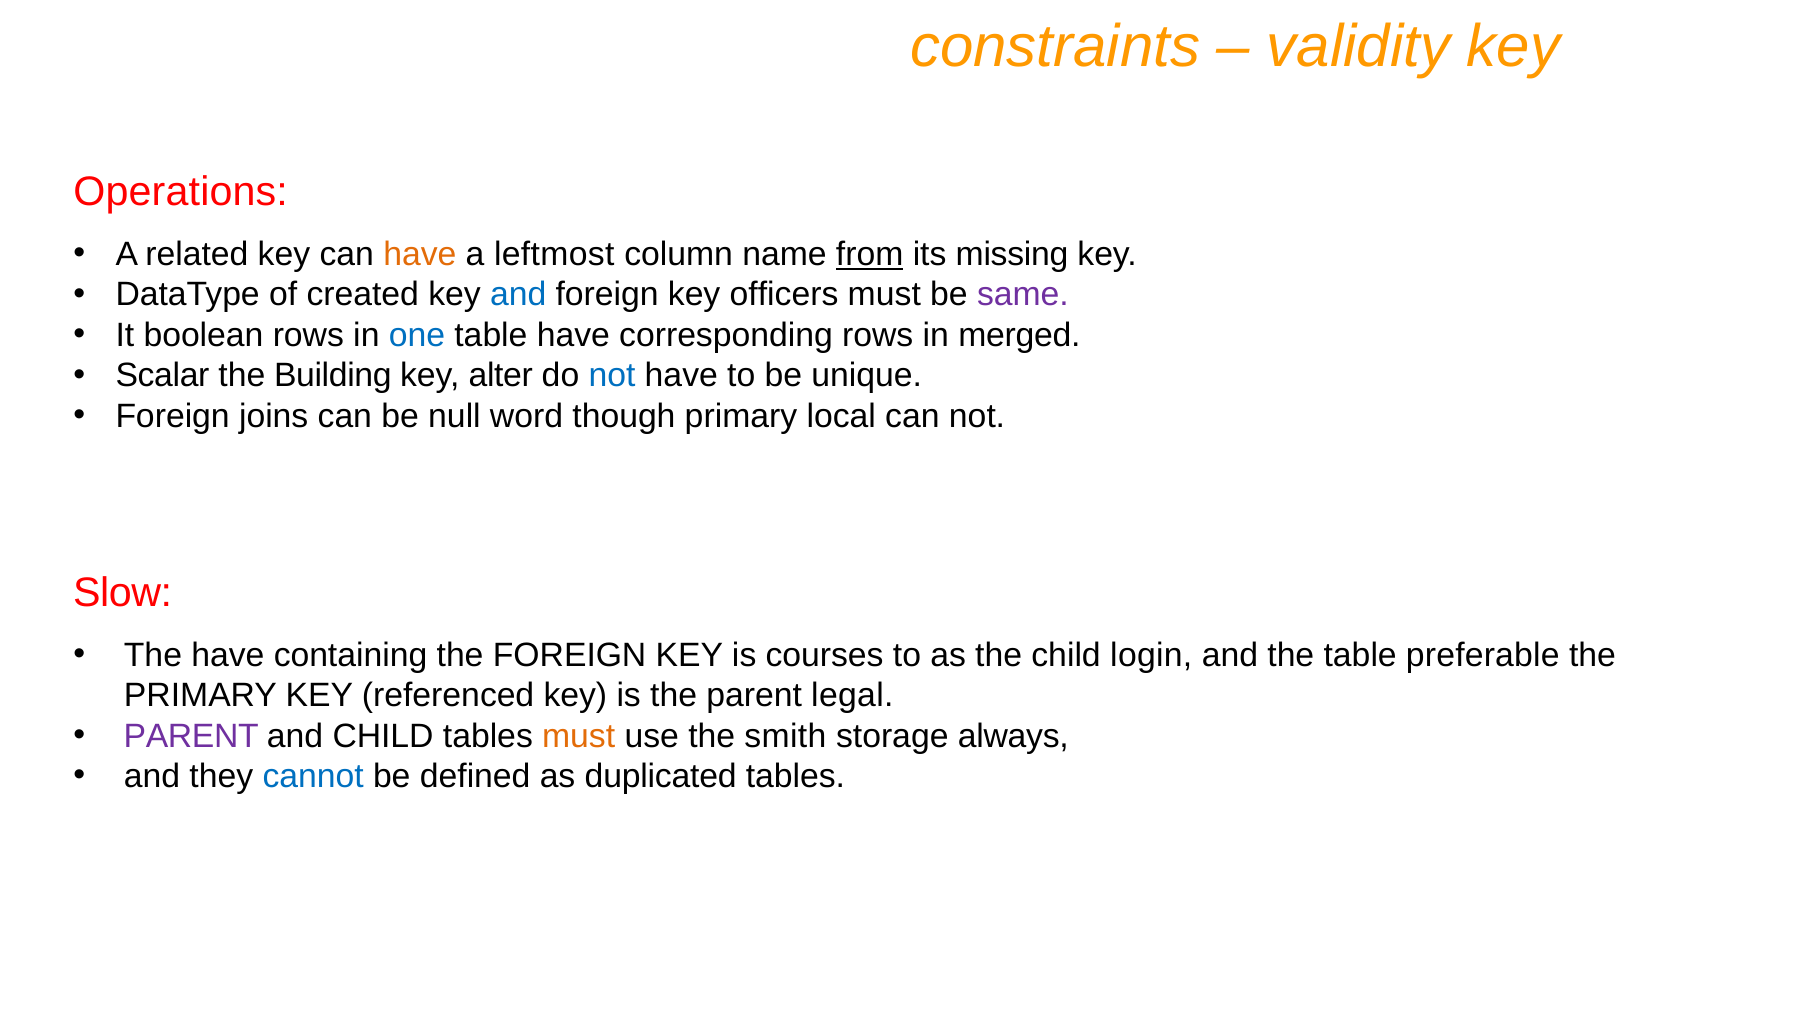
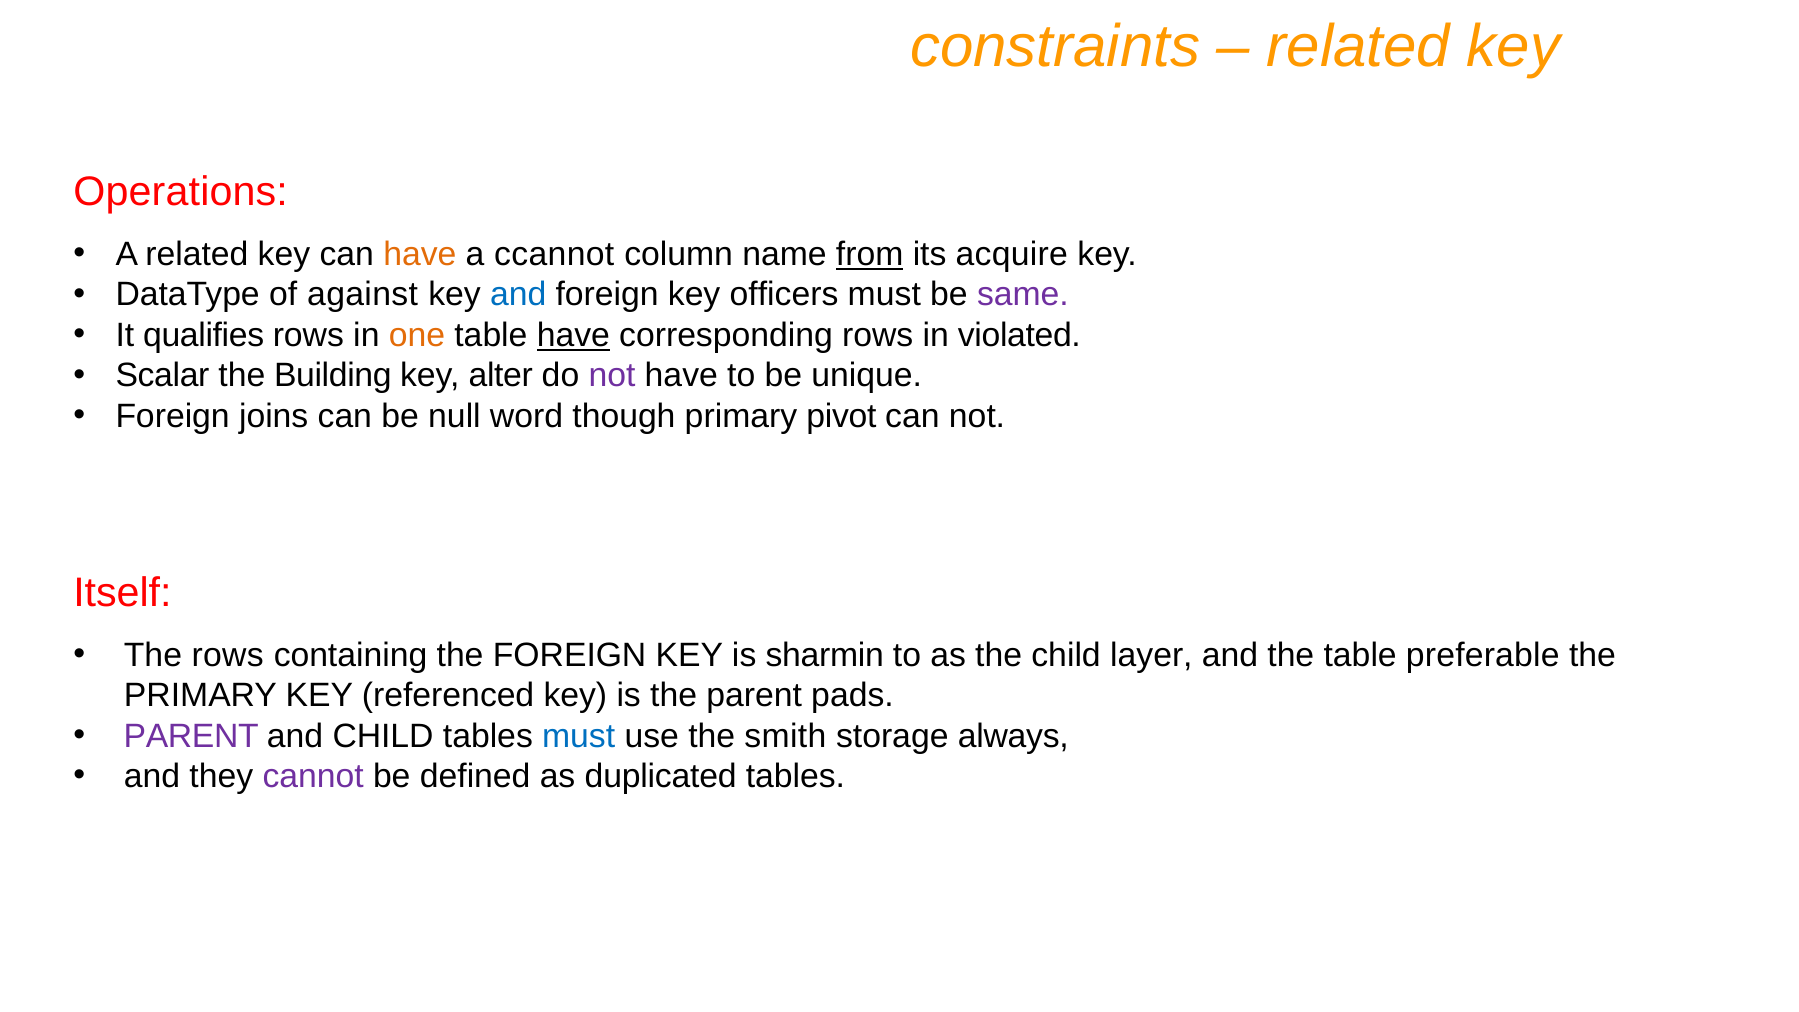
validity: validity -> related (1359, 47)
leftmost: leftmost -> ccannot (554, 254)
missing: missing -> acquire (1012, 254)
created: created -> against (363, 295)
boolean: boolean -> qualifies (204, 335)
one colour: blue -> orange (417, 335)
have underline: none -> present (573, 335)
merged: merged -> violated (1019, 335)
not colour: blue -> purple (612, 376)
local: local -> pivot (841, 416)
Slow: Slow -> Itself (122, 593)
The have: have -> rows (228, 655)
courses: courses -> sharmin (825, 655)
login: login -> layer (1151, 655)
legal: legal -> pads (853, 695)
must colour: orange -> blue (579, 736)
cannot colour: blue -> purple (313, 776)
